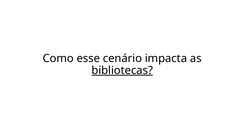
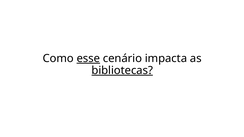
esse underline: none -> present (88, 58)
